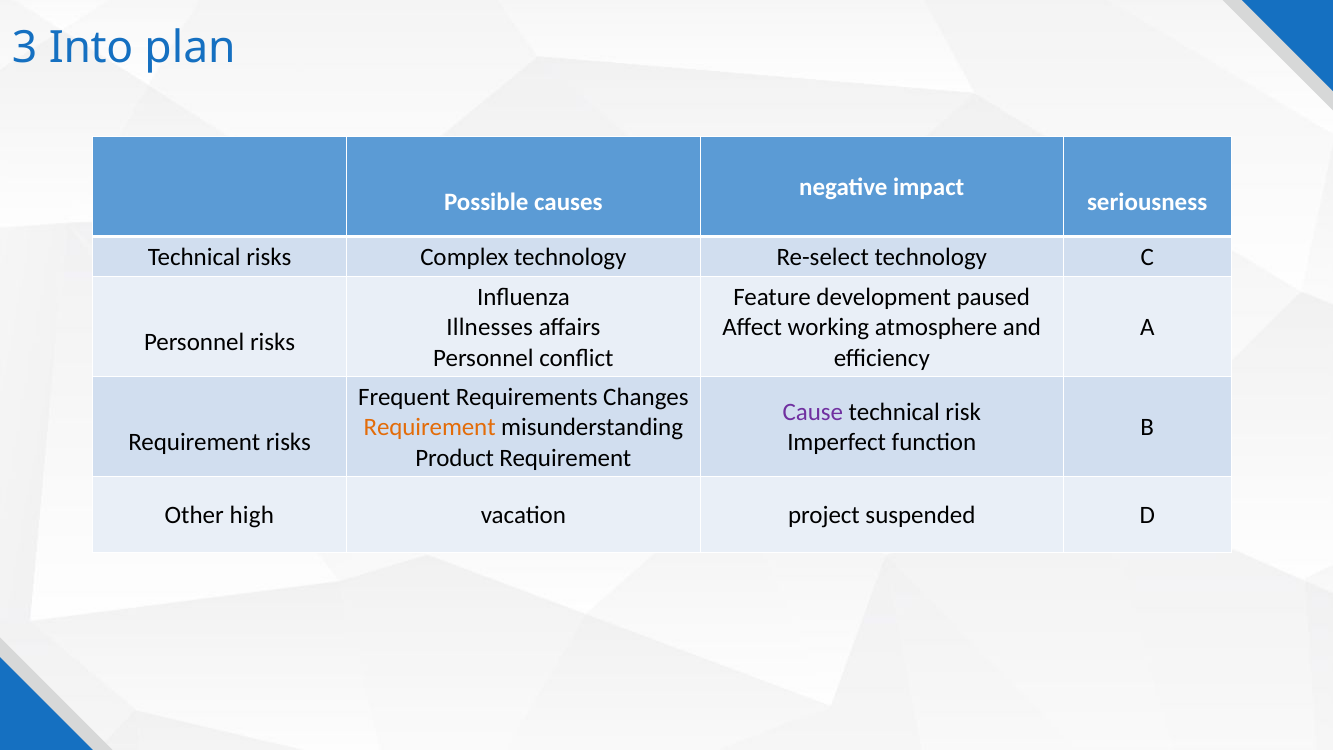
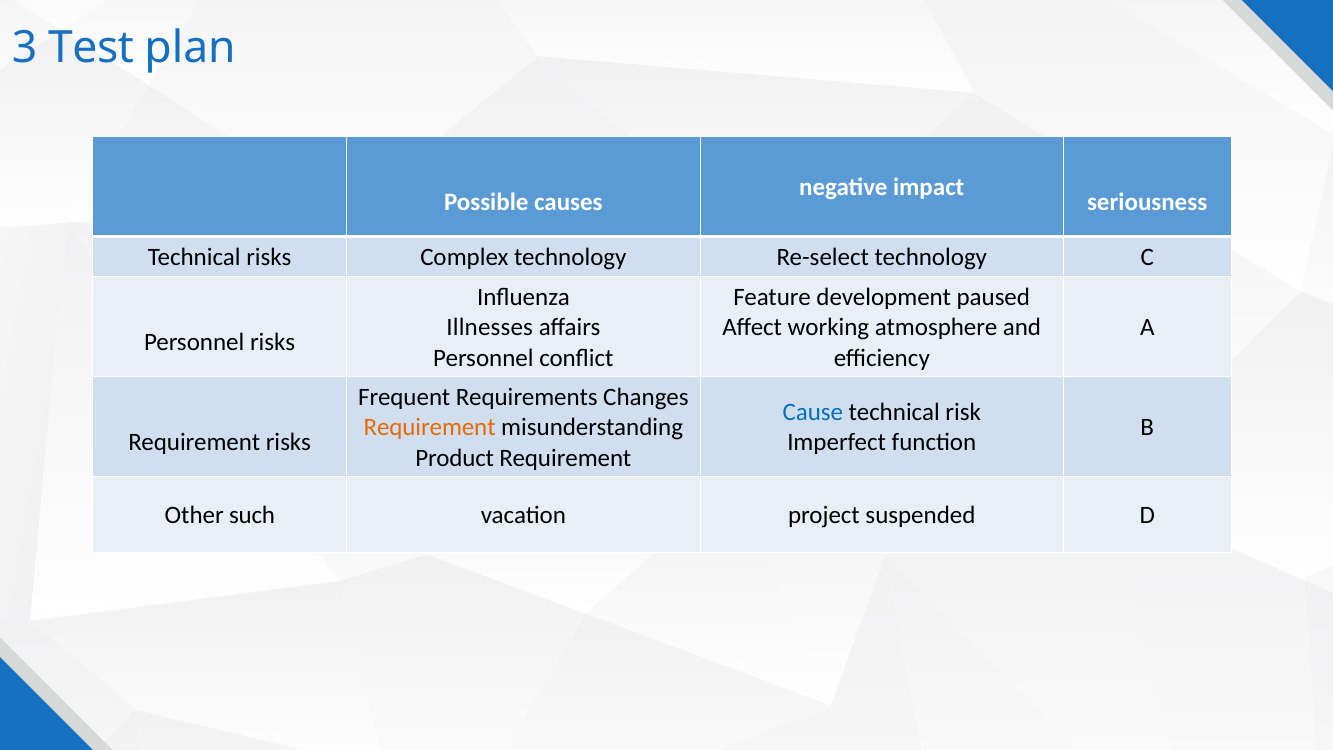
Into: Into -> Test (91, 48)
Cause colour: purple -> blue (813, 412)
high: high -> such (252, 515)
